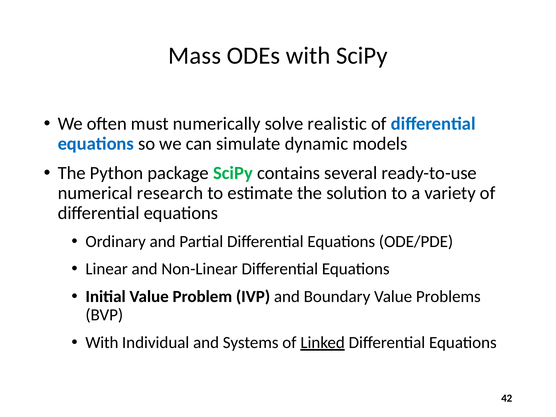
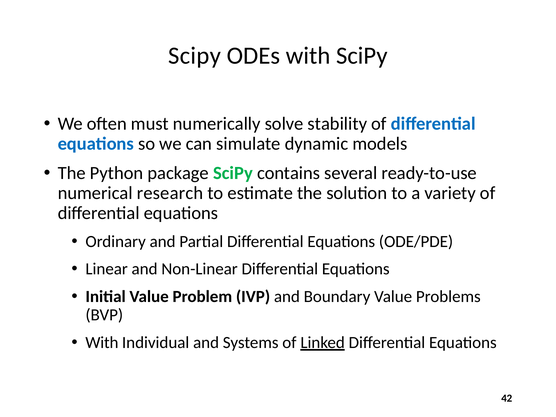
Mass: Mass -> Scipy (195, 56)
realistic: realistic -> stability (337, 124)
